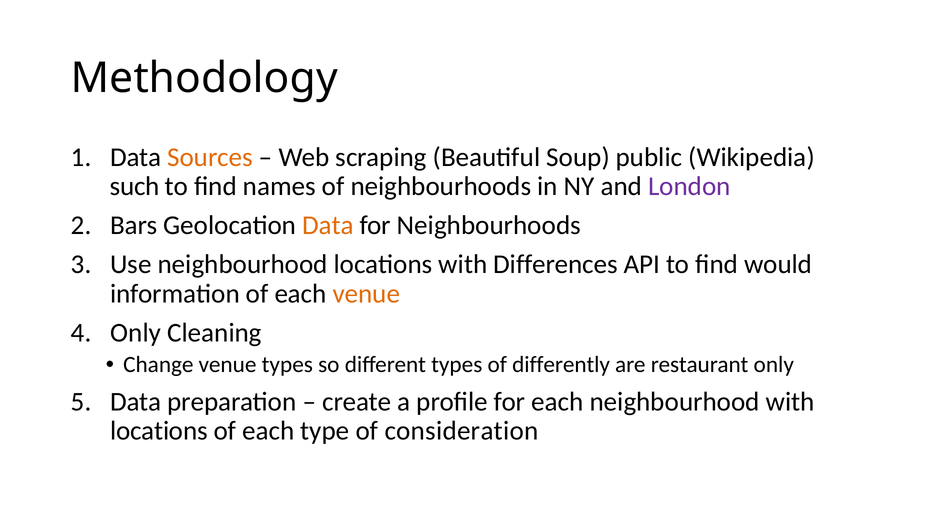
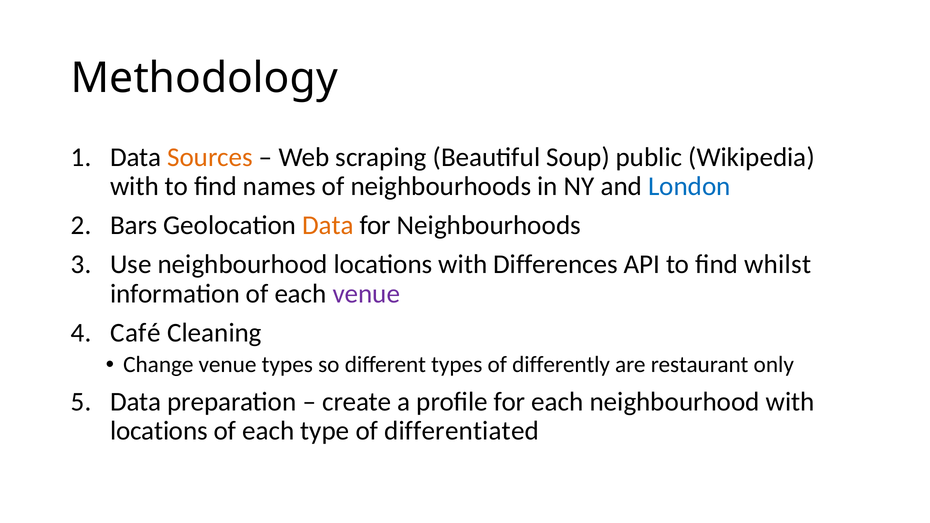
such: such -> with (135, 187)
London colour: purple -> blue (689, 187)
would: would -> whilst (778, 265)
venue colour: orange -> purple (366, 294)
Only: Only -> Café (136, 333)
consideration: consideration -> differentiated (462, 431)
